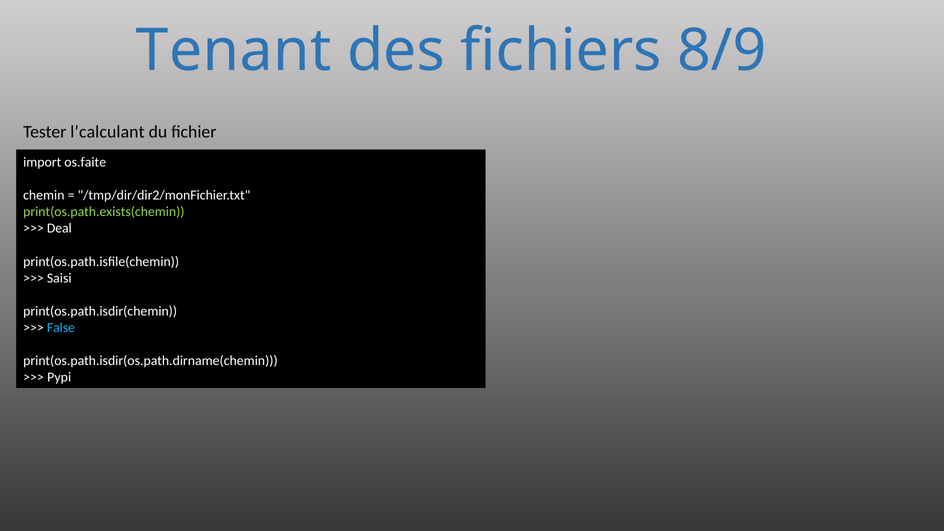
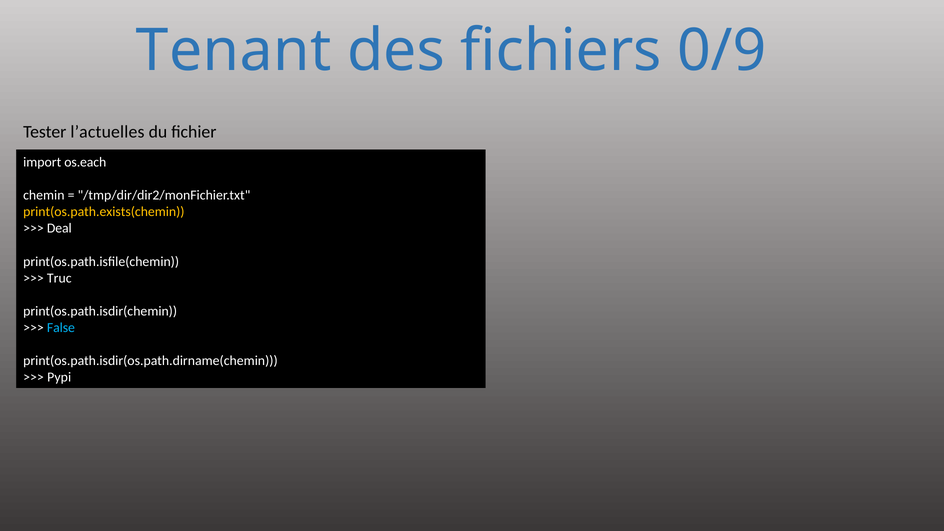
8/9: 8/9 -> 0/9 (722, 51)
l’calculant: l’calculant -> l’actuelles (107, 132)
os.faite: os.faite -> os.each (85, 162)
print(os.path.exists(chemin colour: light green -> yellow (104, 212)
Saisi: Saisi -> Truc (59, 278)
